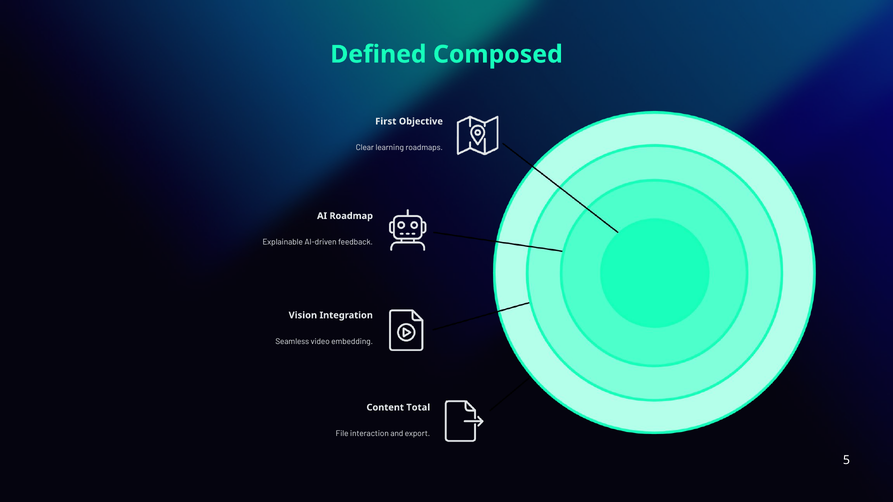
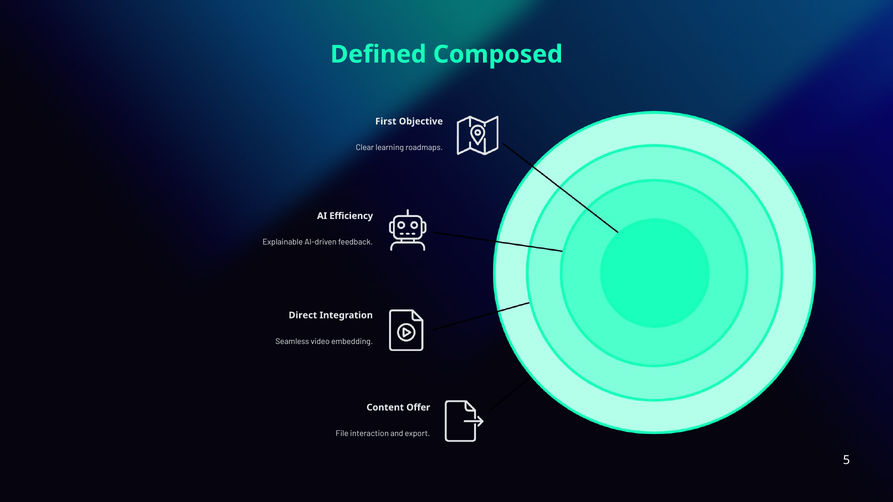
Roadmap: Roadmap -> Efficiency (351, 216)
Vision: Vision -> Direct (303, 315)
Total: Total -> Offer (418, 408)
